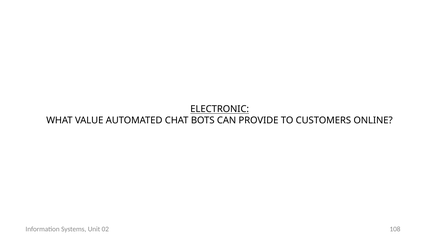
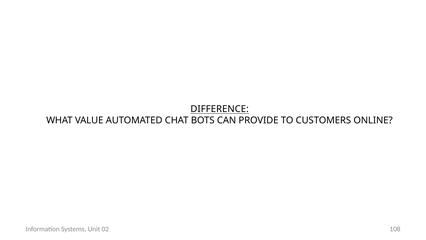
ELECTRONIC: ELECTRONIC -> DIFFERENCE (220, 109)
